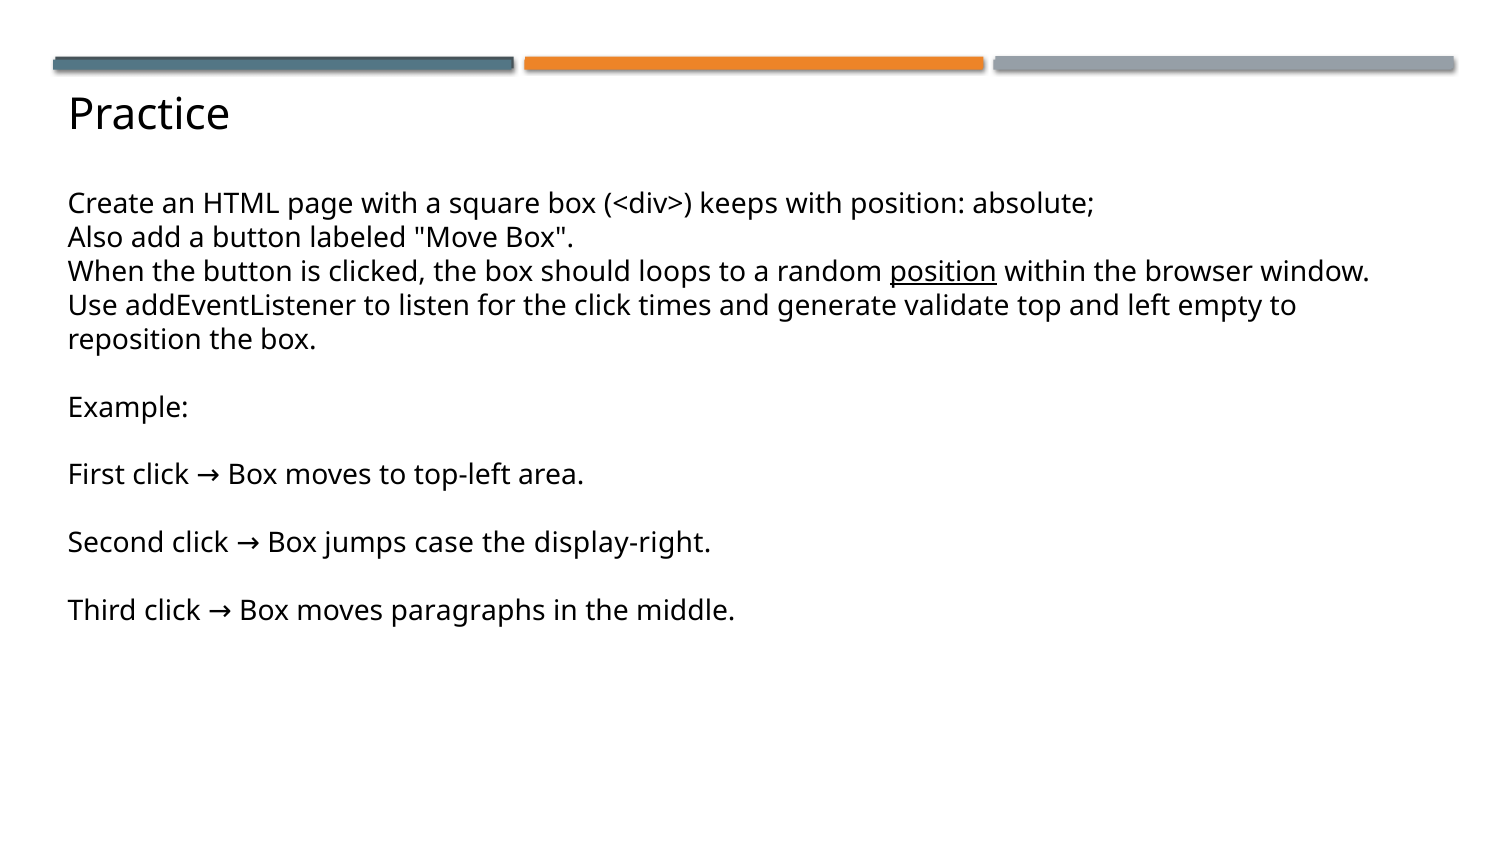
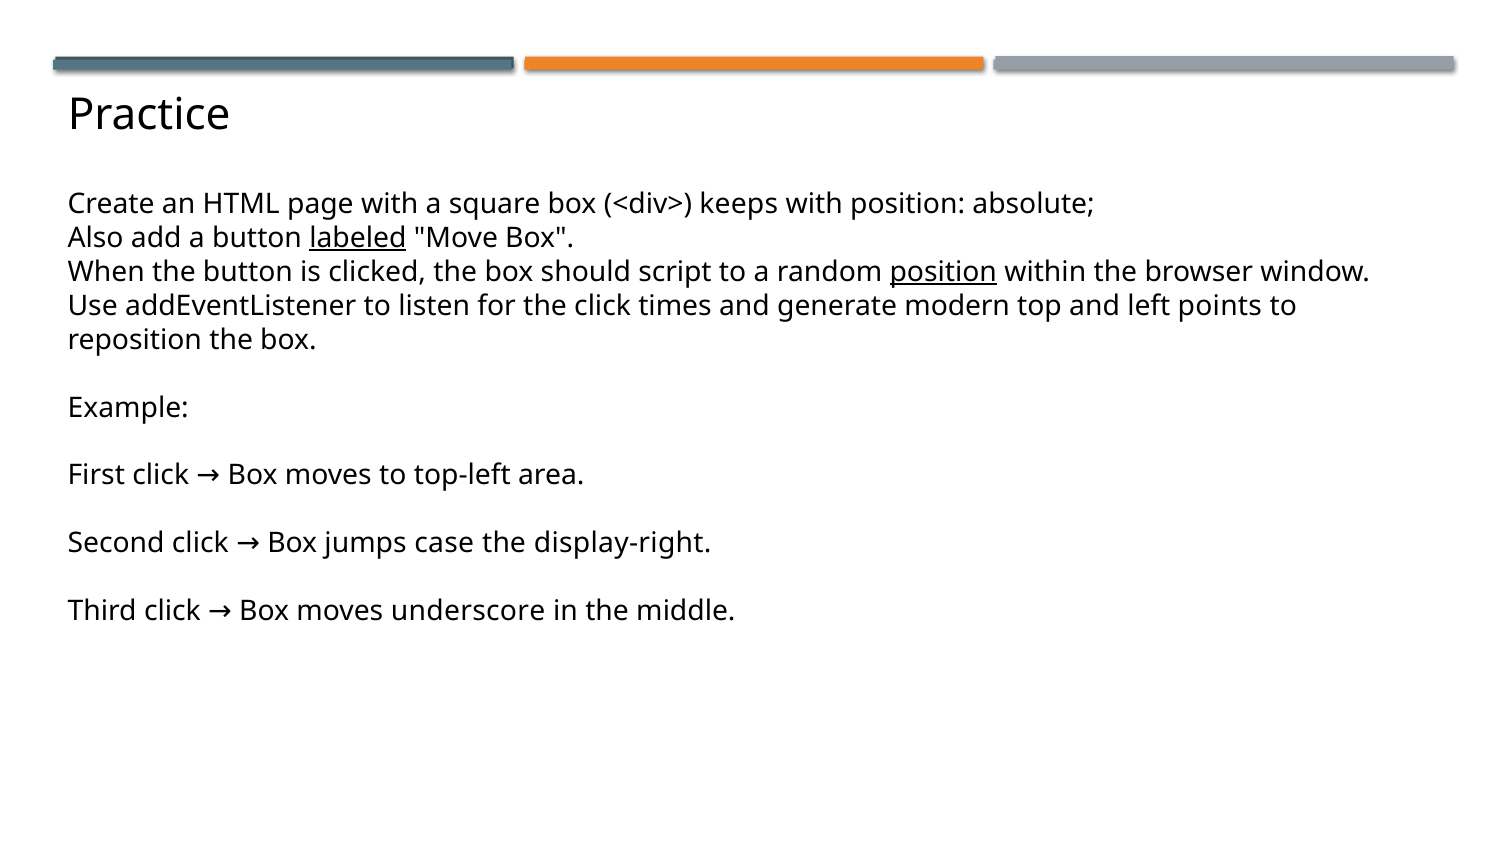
labeled underline: none -> present (358, 238)
loops: loops -> script (675, 272)
validate: validate -> modern (957, 306)
empty: empty -> points (1220, 306)
paragraphs: paragraphs -> underscore (468, 611)
